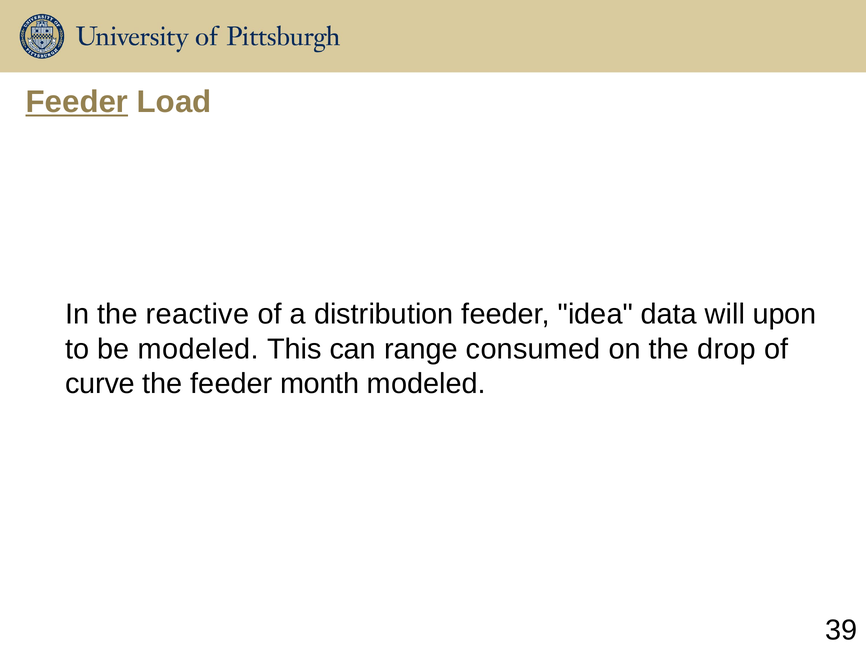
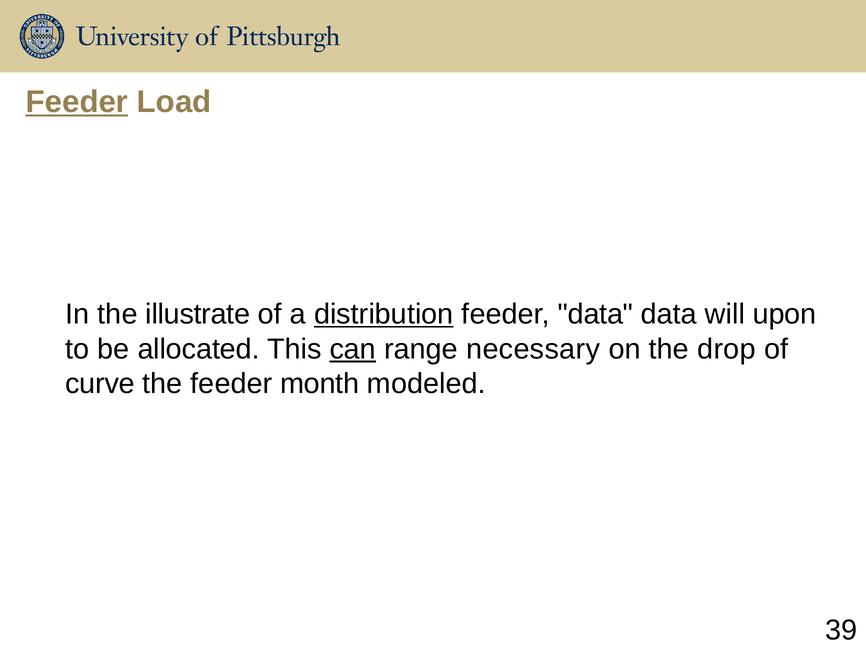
reactive: reactive -> illustrate (198, 314)
distribution underline: none -> present (384, 314)
feeder idea: idea -> data (595, 314)
be modeled: modeled -> allocated (199, 349)
can underline: none -> present (353, 349)
consumed: consumed -> necessary (533, 349)
